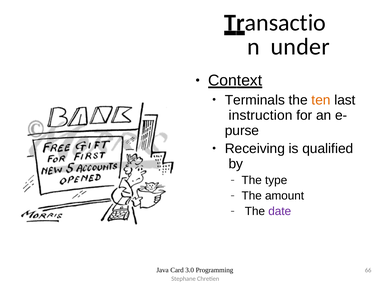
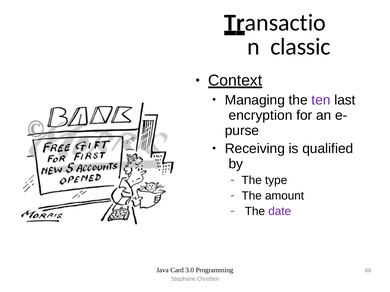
under: under -> classic (300, 47)
Terminals: Terminals -> Managing (255, 100)
ten colour: orange -> purple (321, 100)
instruction: instruction -> encryption (261, 115)
